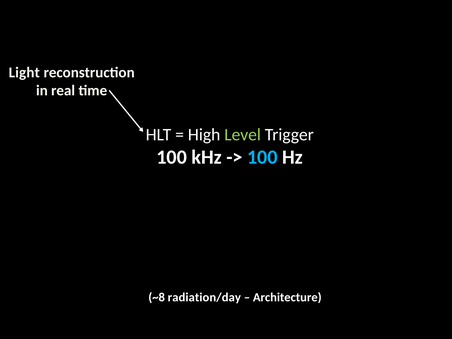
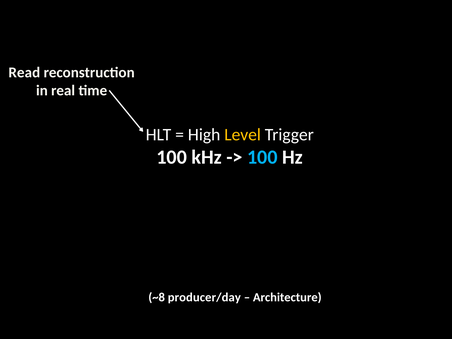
Light: Light -> Read (24, 73)
Level colour: light green -> yellow (243, 135)
radiation/day: radiation/day -> producer/day (204, 297)
